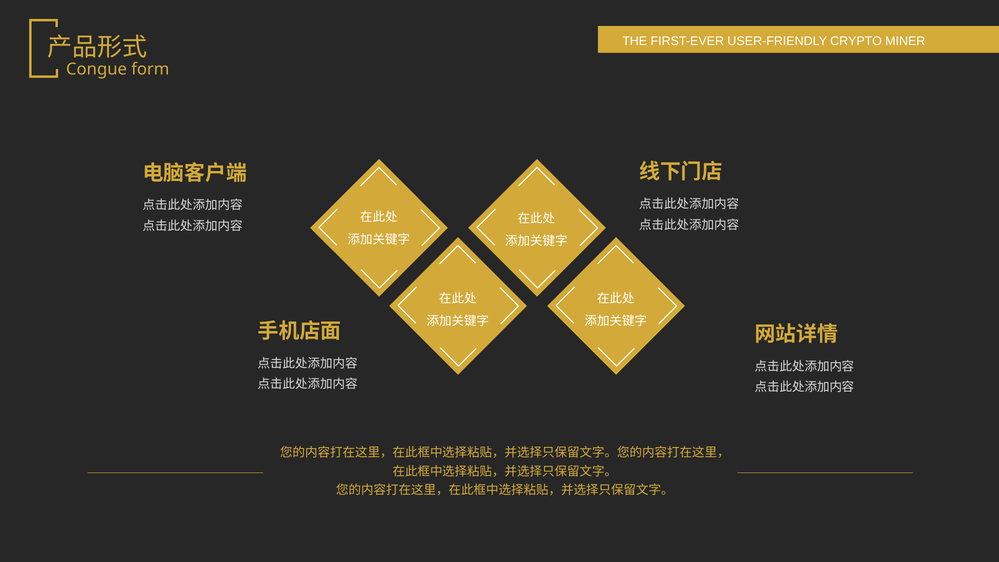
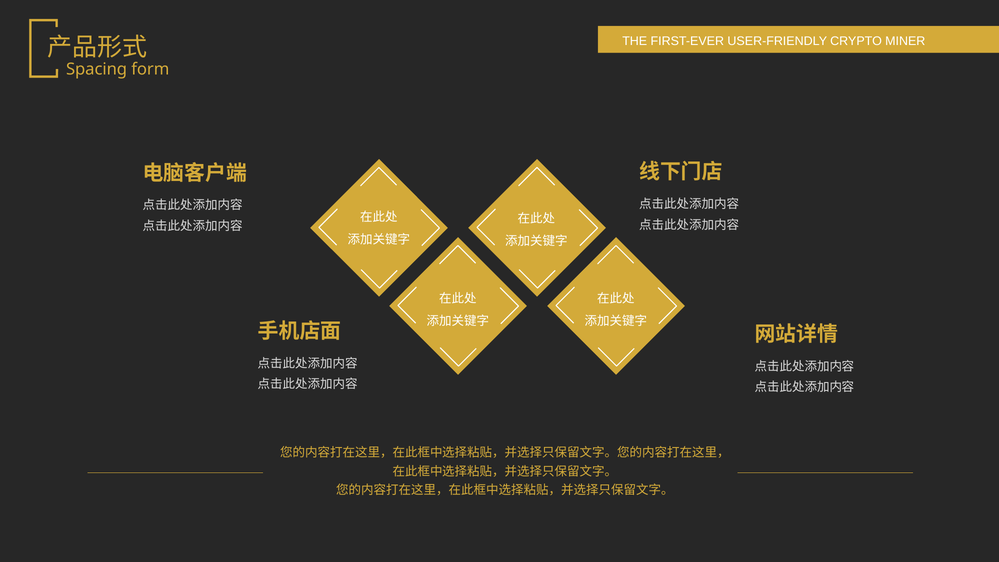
Congue: Congue -> Spacing (97, 69)
